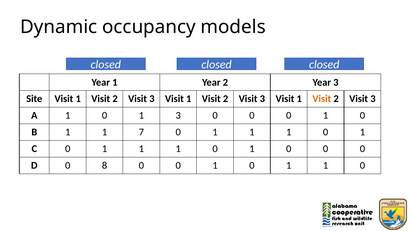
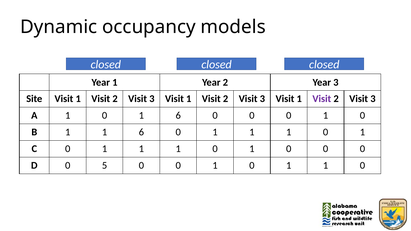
Visit colour: orange -> purple (322, 99)
0 1 3: 3 -> 6 (178, 116)
1 1 7: 7 -> 6 (141, 132)
8: 8 -> 5 (105, 166)
